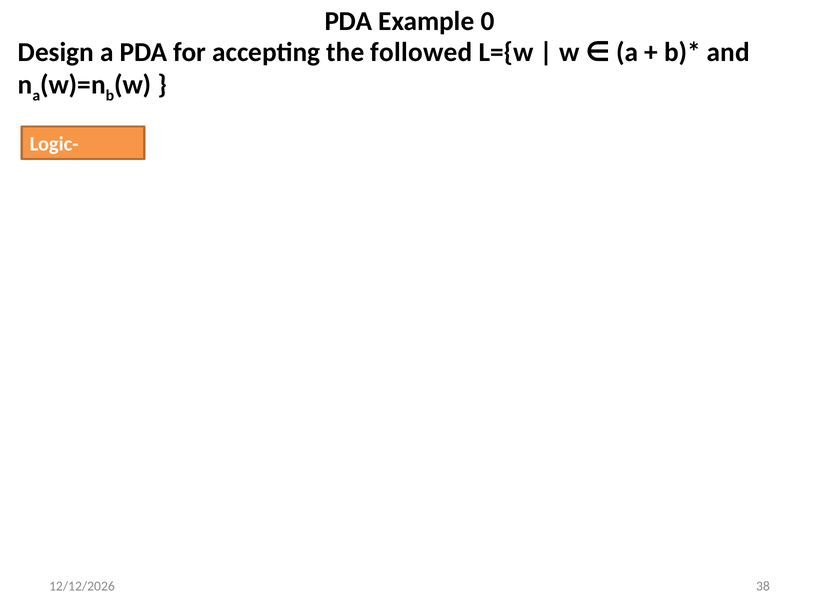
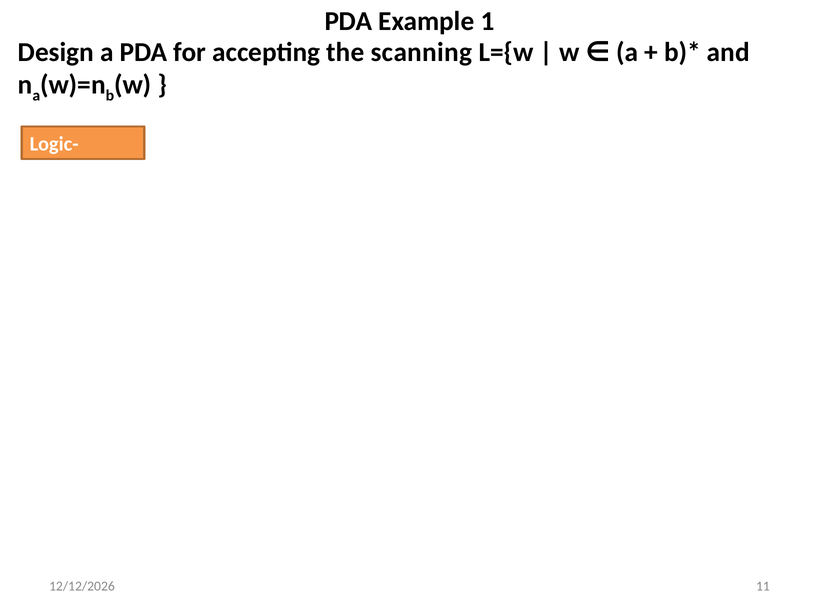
0: 0 -> 1 (487, 21)
followed: followed -> scanning (421, 52)
38: 38 -> 11 (763, 586)
